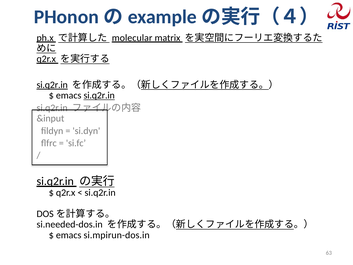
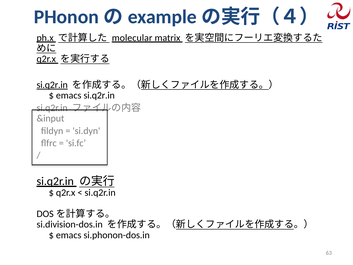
si.q2r.in underline: present -> none (99, 95)
si.needed-dos.in: si.needed-dos.in -> si.division-dos.in (70, 224)
si.mpirun-dos.in: si.mpirun-dos.in -> si.phonon-dos.in (117, 235)
